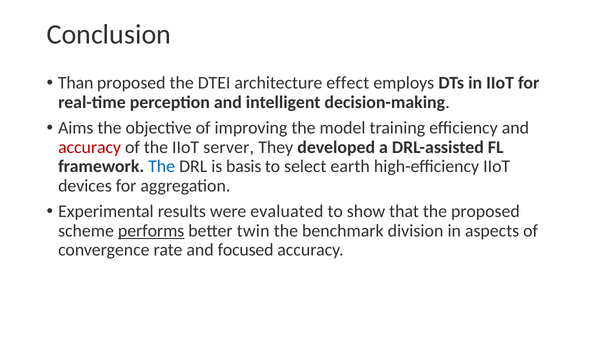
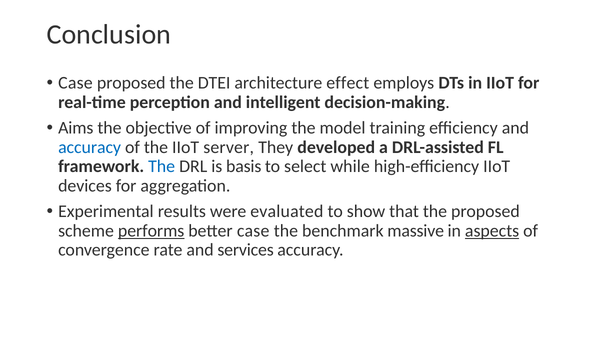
Than: Than -> Case (75, 83)
accuracy colour: red -> blue (90, 147)
earth: earth -> while (350, 167)
better twin: twin -> case (253, 231)
division: division -> massive (416, 231)
aspects underline: none -> present (492, 231)
focused: focused -> services (246, 250)
